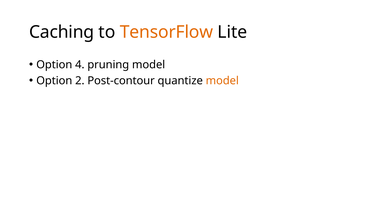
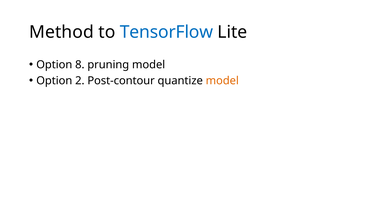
Caching: Caching -> Method (61, 32)
TensorFlow colour: orange -> blue (166, 32)
4: 4 -> 8 (80, 65)
